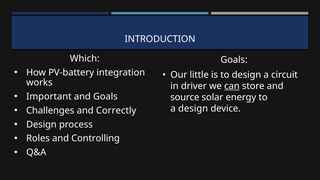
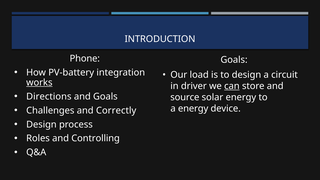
Which: Which -> Phone (85, 59)
little: little -> load (199, 75)
works underline: none -> present (39, 83)
Important: Important -> Directions (49, 97)
a design: design -> energy (193, 108)
